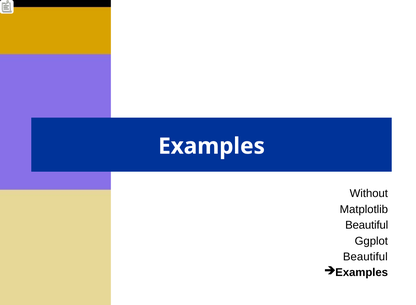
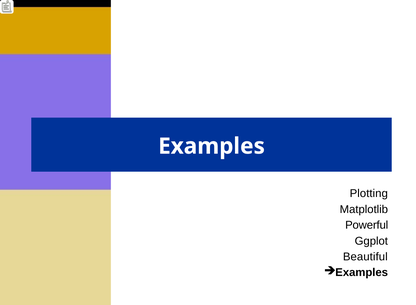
Without: Without -> Plotting (369, 193)
Beautiful: Beautiful -> Powerful (367, 225)
